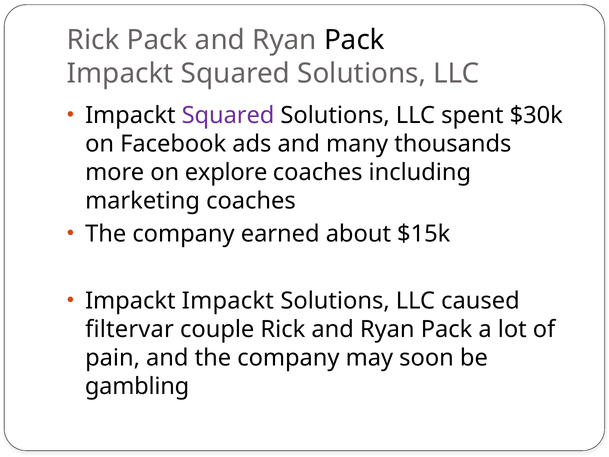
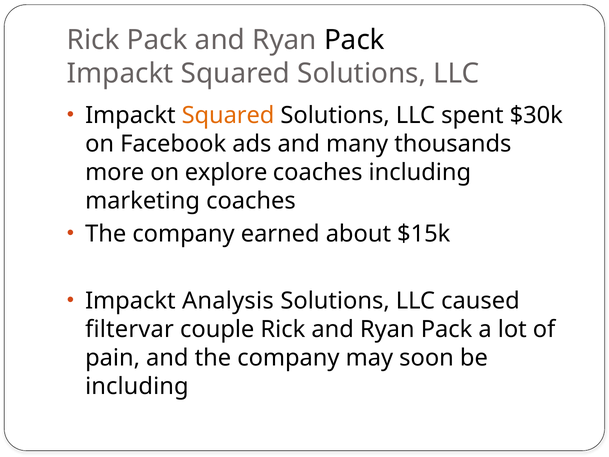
Squared colour: purple -> orange (228, 115)
Impackt Impackt: Impackt -> Analysis (228, 301)
gambling: gambling -> including (137, 386)
